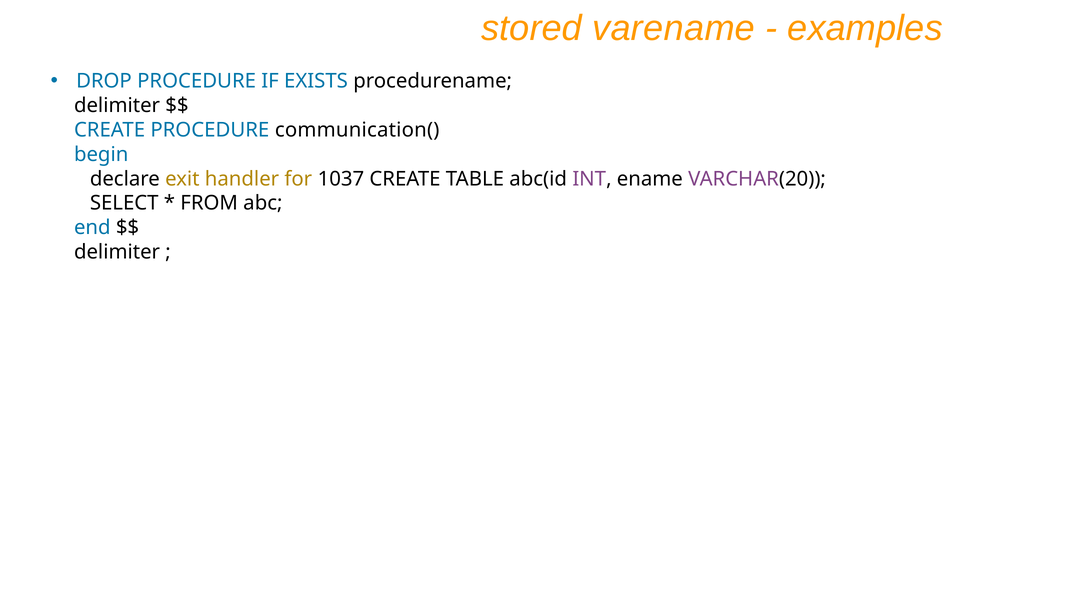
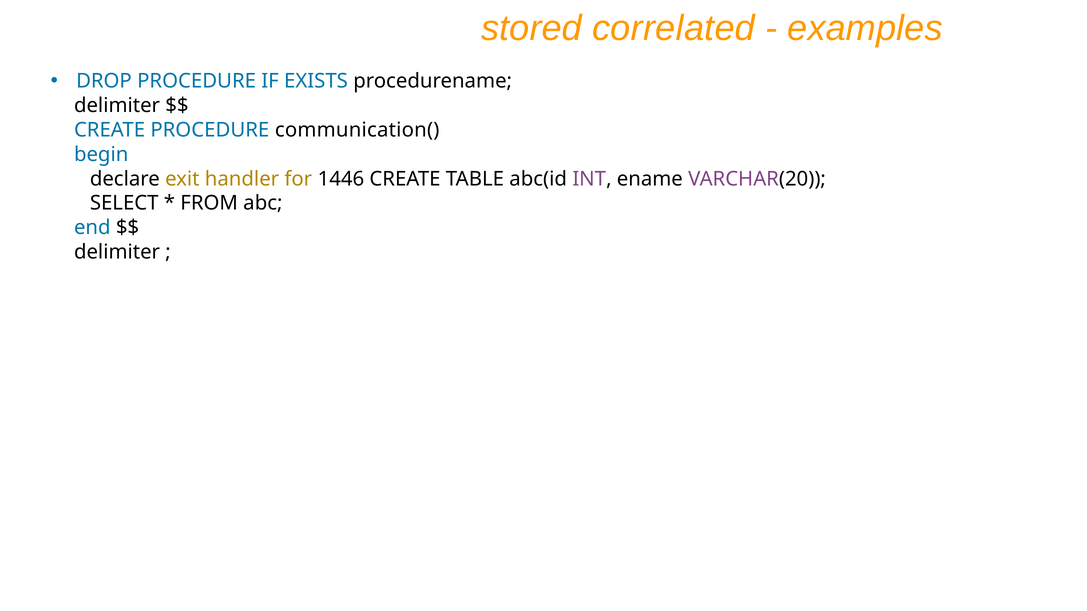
varename: varename -> correlated (674, 28)
1037: 1037 -> 1446 (341, 179)
